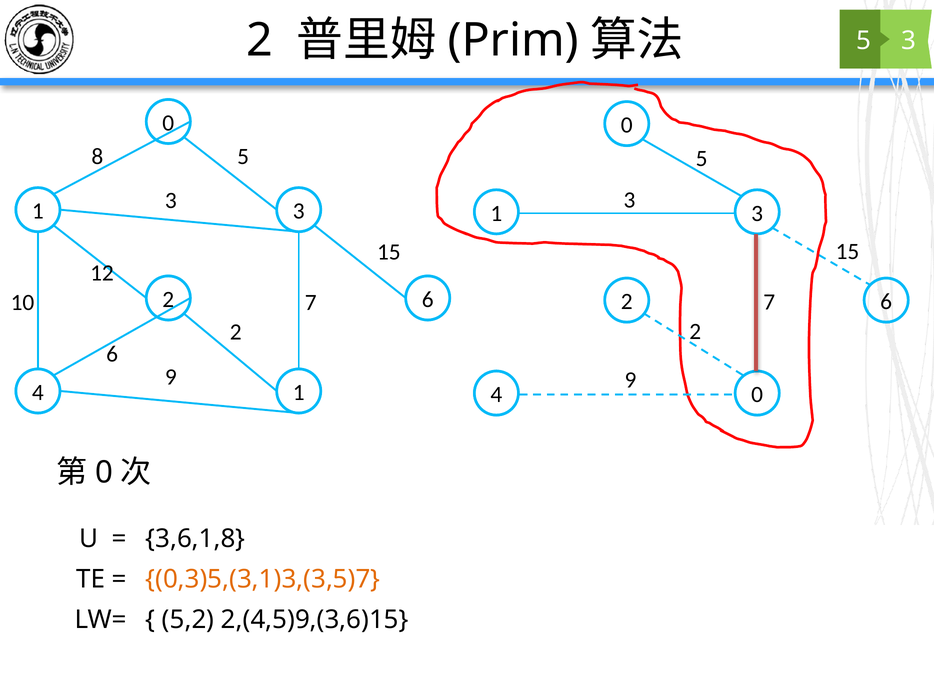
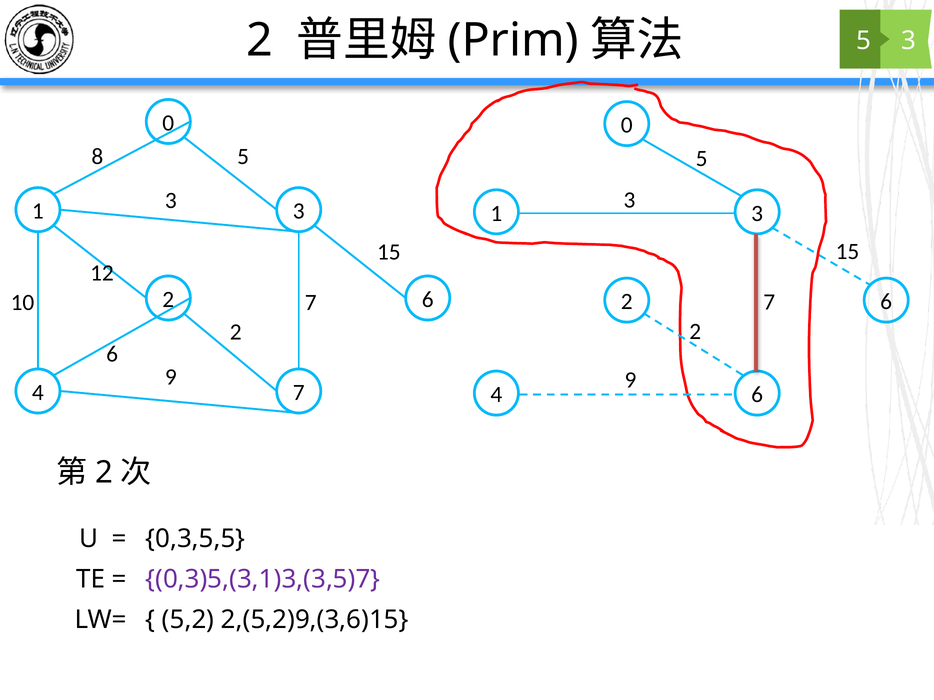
4 1: 1 -> 7 (299, 393)
4 0: 0 -> 6 (757, 395)
0: 0 -> 2 (104, 473)
3,6,1,8: 3,6,1,8 -> 0,3,5,5 (195, 539)
0,3)5,(3,1)3,(3,5)7 colour: orange -> purple (263, 580)
2,(4,5)9,(3,6)15: 2,(4,5)9,(3,6)15 -> 2,(5,2)9,(3,6)15 (315, 620)
